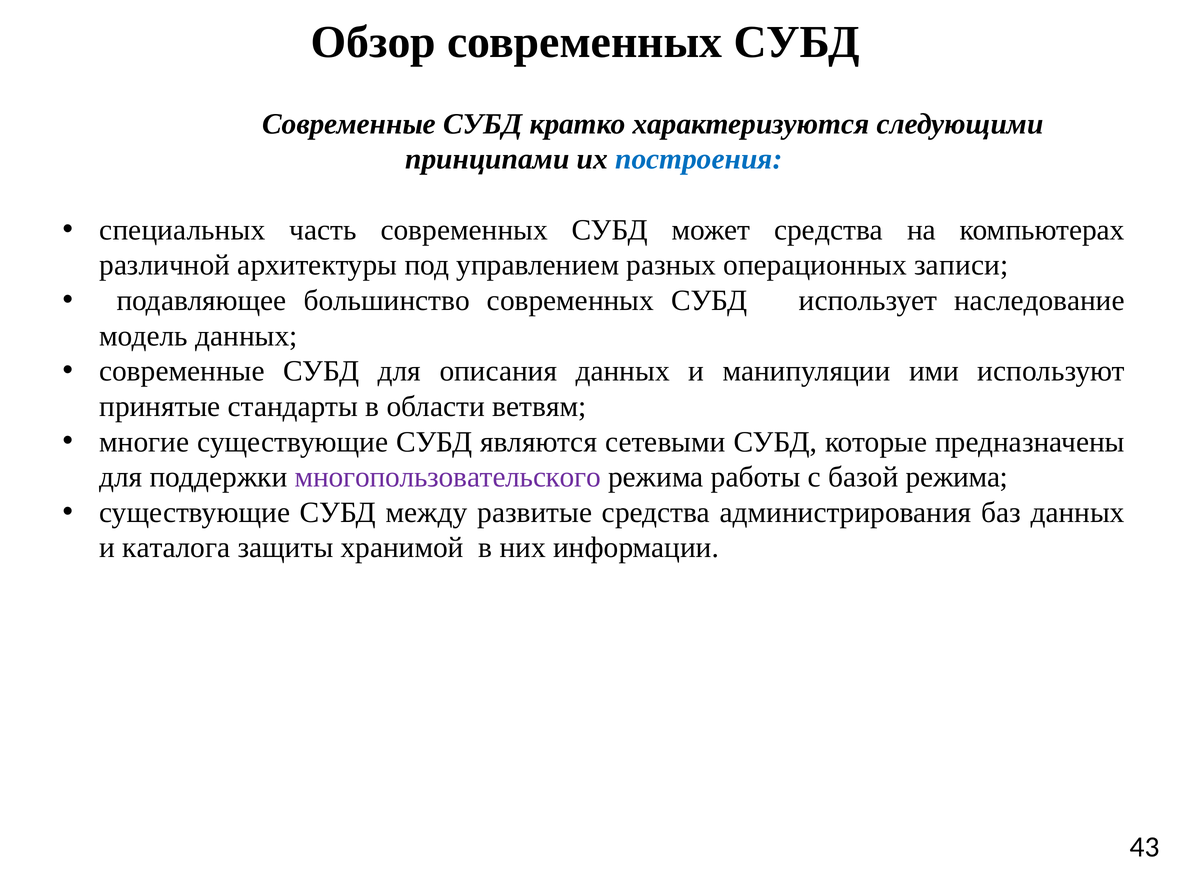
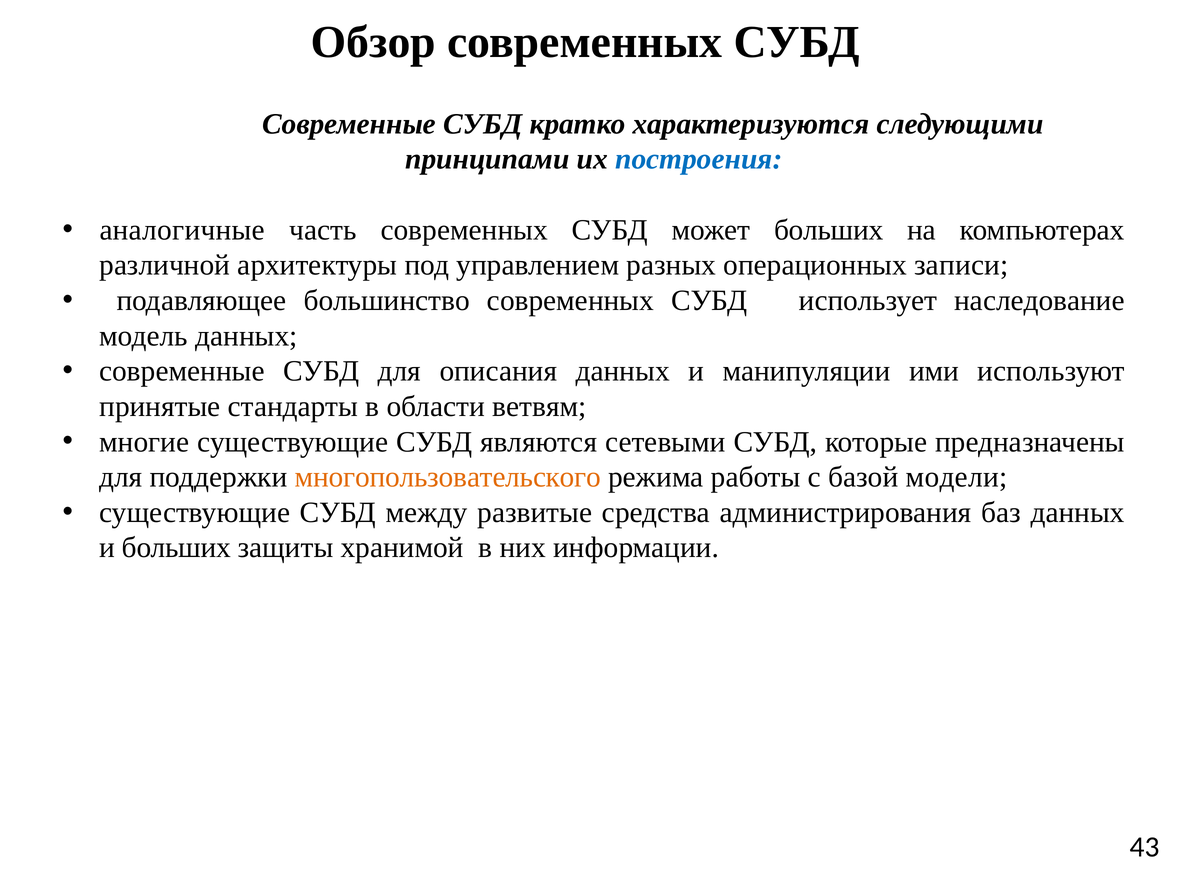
специальных: специальных -> аналогичные (182, 230)
может средства: средства -> больших (829, 230)
многопользовательского colour: purple -> orange (448, 477)
базой режима: режима -> модели (957, 477)
и каталога: каталога -> больших (176, 548)
